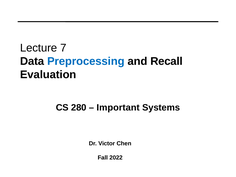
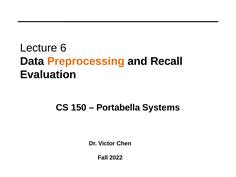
7: 7 -> 6 (63, 48)
Preprocessing colour: blue -> orange (86, 61)
280: 280 -> 150 (79, 108)
Important: Important -> Portabella (118, 108)
